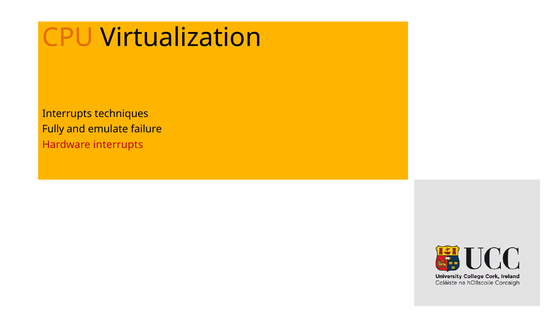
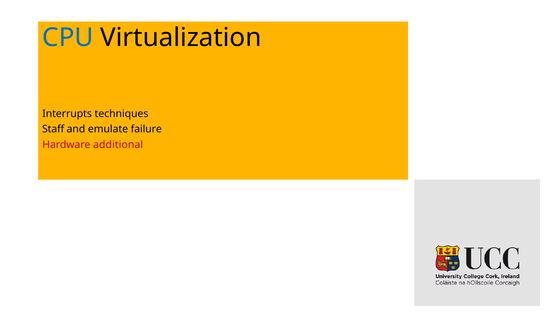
CPU colour: orange -> blue (68, 37)
Fully: Fully -> Staff (53, 129)
Hardware interrupts: interrupts -> additional (118, 145)
